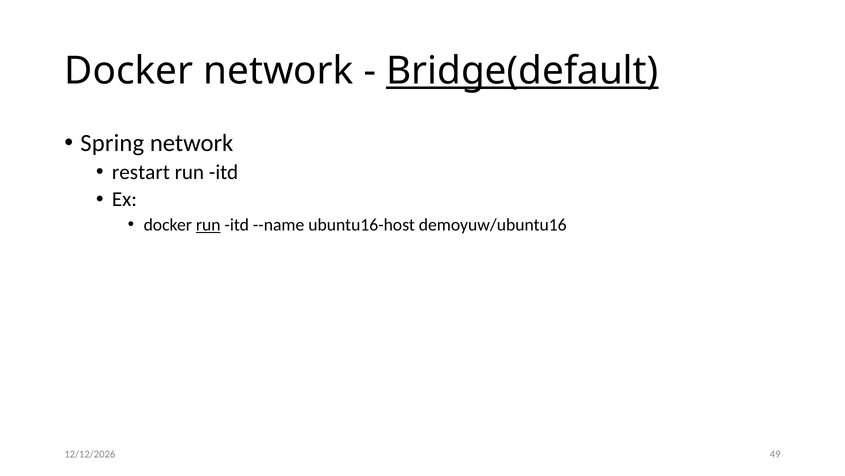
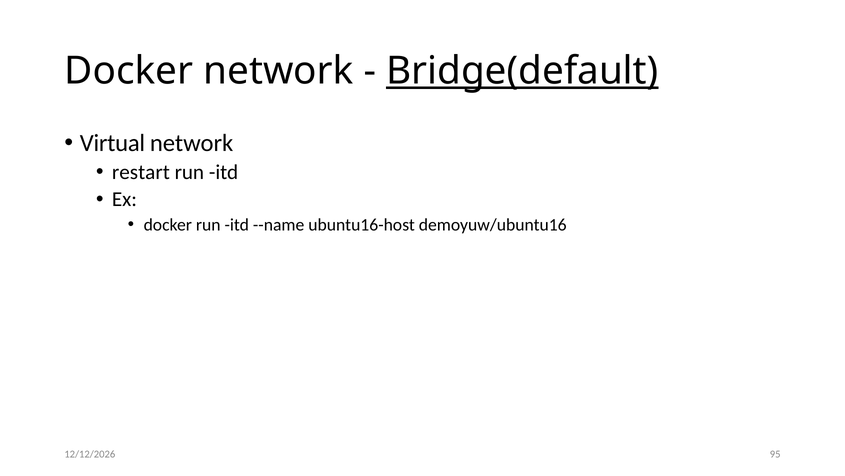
Spring: Spring -> Virtual (112, 143)
run underline: present -> none (208, 225)
49: 49 -> 95 (775, 454)
